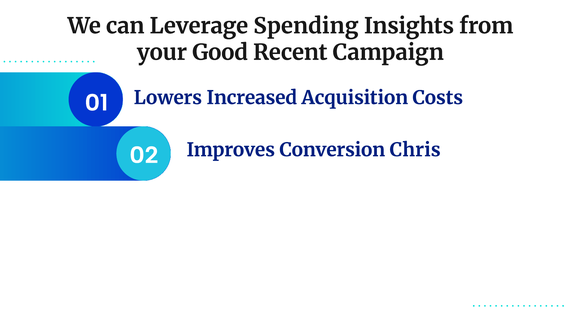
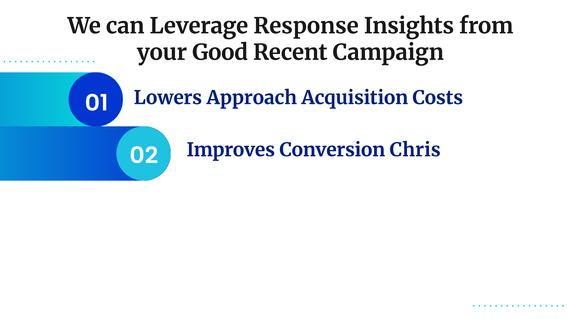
Spending: Spending -> Response (306, 26)
Increased: Increased -> Approach (252, 98)
